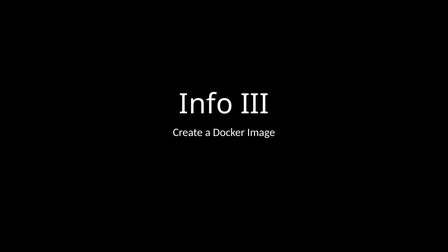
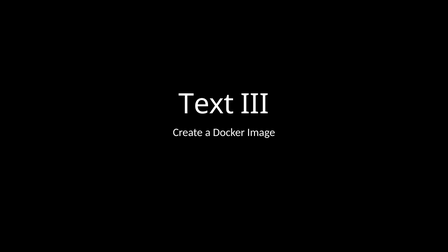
Info: Info -> Text (206, 104)
